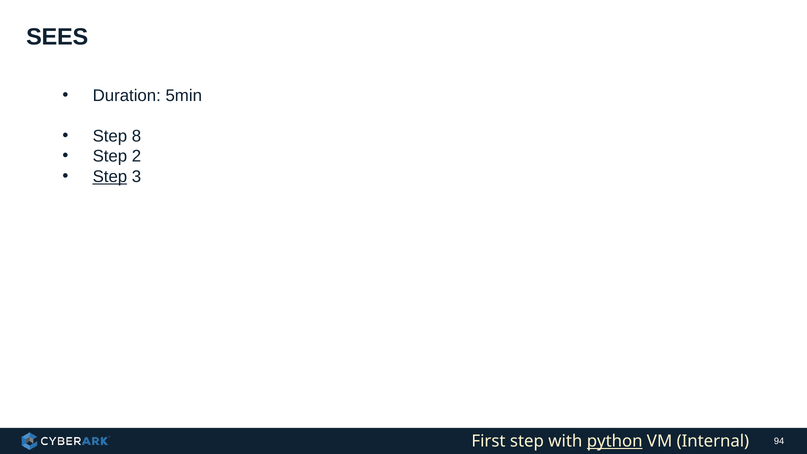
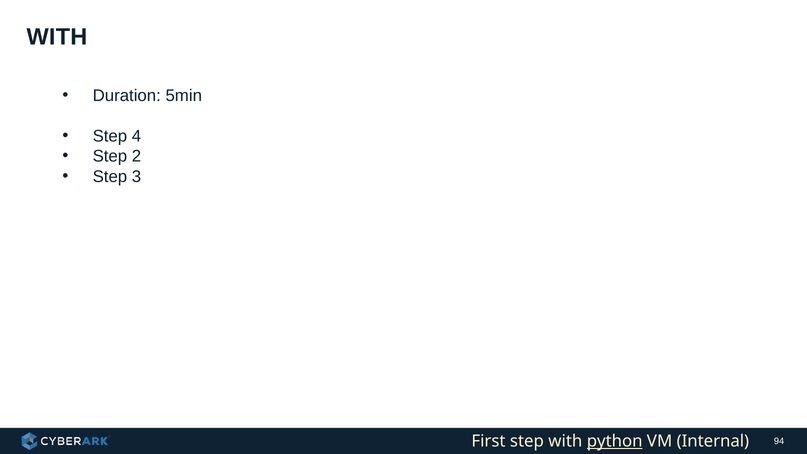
SEES: SEES -> WITH (57, 37)
8: 8 -> 4 (137, 136)
Step underline: present -> none (110, 177)
